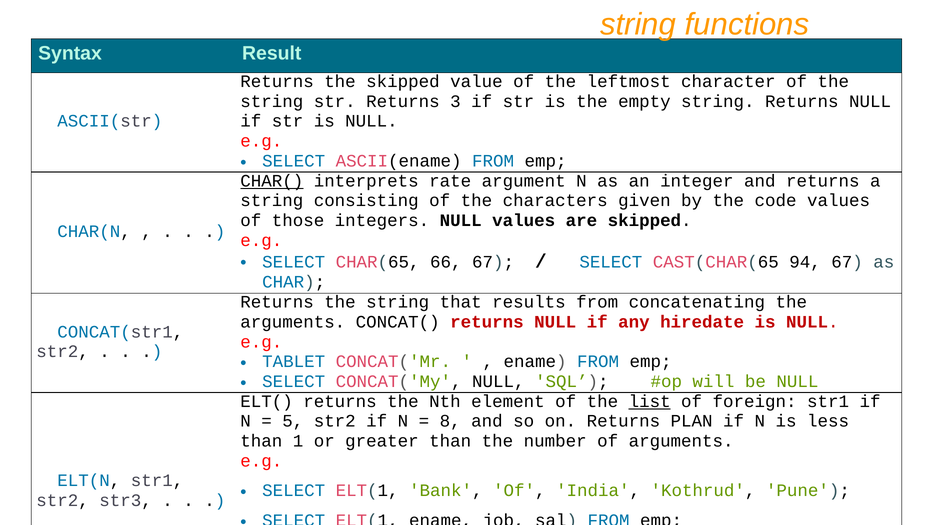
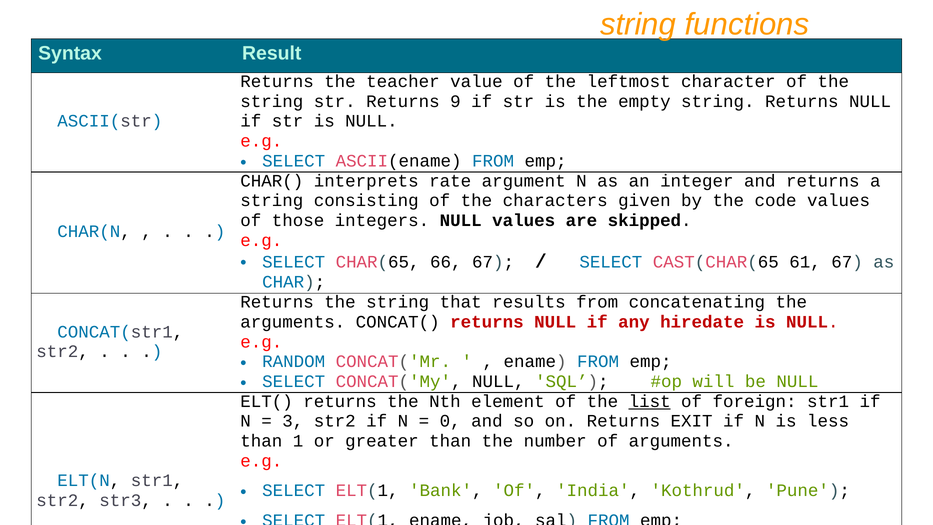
the skipped: skipped -> teacher (403, 82)
3: 3 -> 9 (455, 101)
CHAR( underline: present -> none (272, 181)
94: 94 -> 61 (805, 262)
TABLET: TABLET -> RANDOM (294, 361)
5: 5 -> 3 (293, 421)
8: 8 -> 0 (450, 421)
PLAN: PLAN -> EXIT (692, 421)
